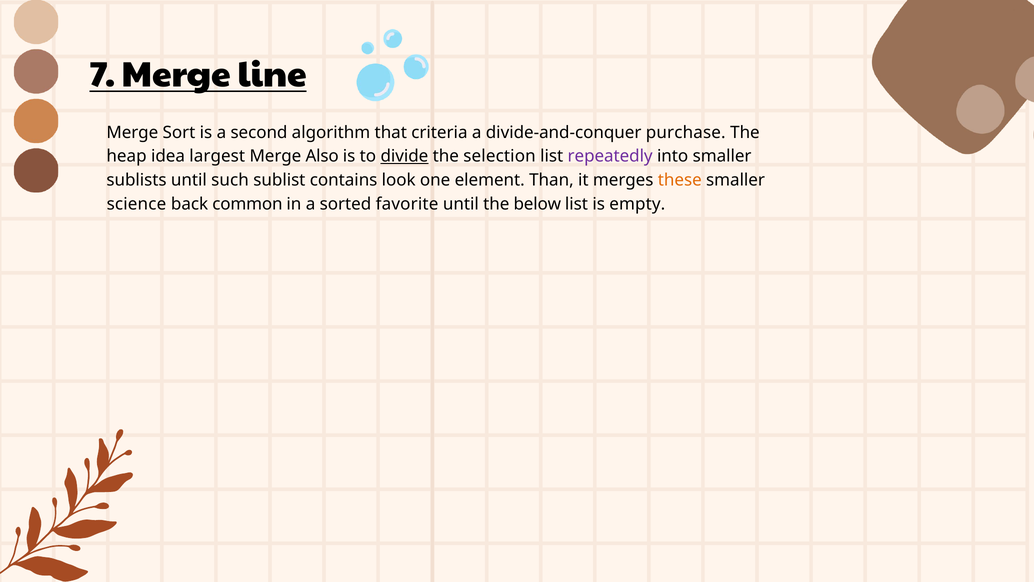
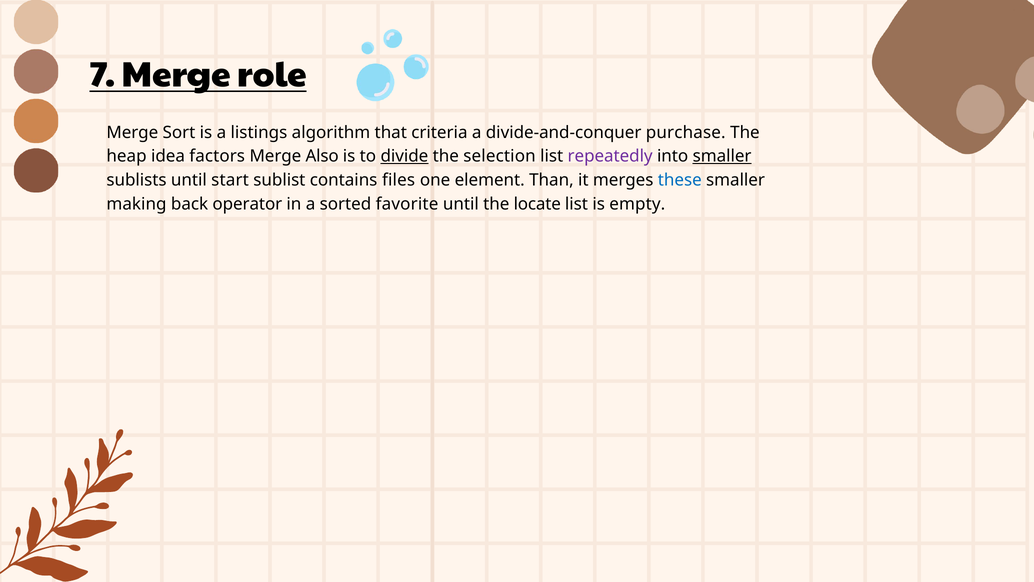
line: line -> role (272, 75)
second: second -> listings (259, 132)
largest: largest -> factors (217, 156)
smaller underline: none -> present (722, 156)
such: such -> start (230, 180)
look: look -> files (399, 180)
these colour: orange -> blue (680, 180)
science: science -> making (136, 204)
common: common -> operator (247, 204)
below: below -> locate (537, 204)
